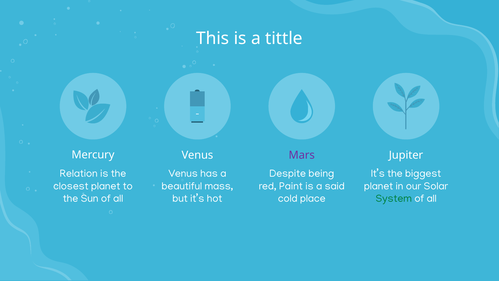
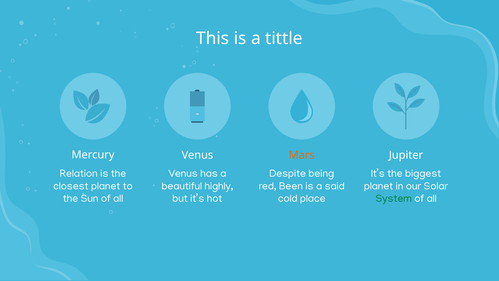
Mars colour: purple -> orange (302, 155)
mass: mass -> highly (219, 186)
Paint: Paint -> Been (291, 186)
